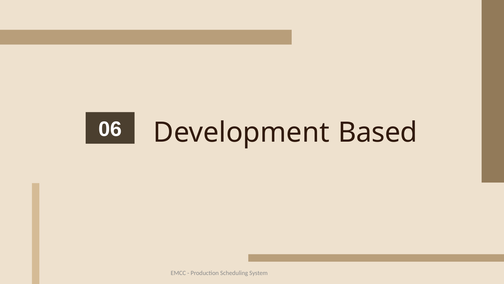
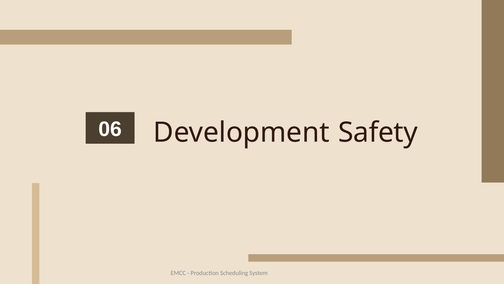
Based: Based -> Safety (378, 132)
